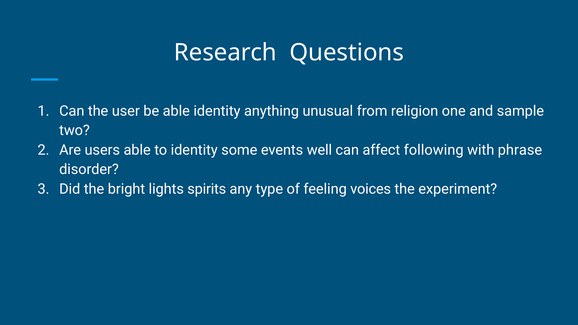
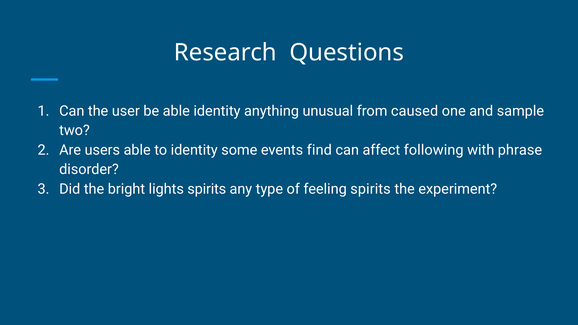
religion: religion -> caused (415, 111)
well: well -> find (319, 150)
feeling voices: voices -> spirits (371, 189)
